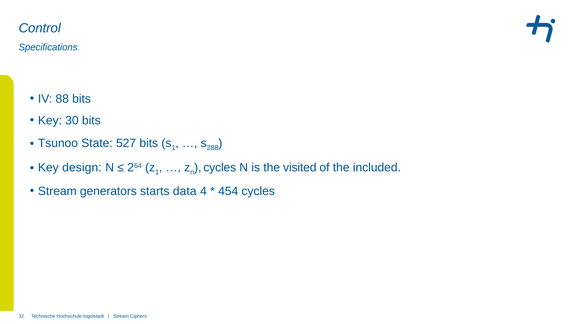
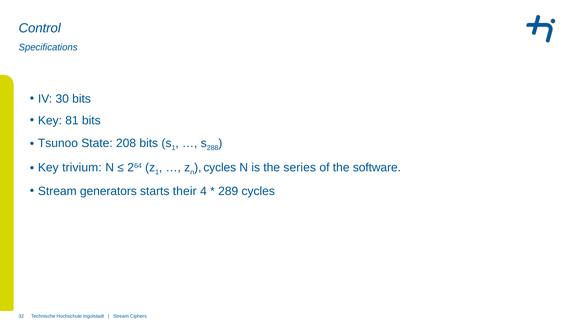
88: 88 -> 30 (62, 99)
30: 30 -> 81 (72, 120)
527: 527 -> 208 (126, 143)
design: design -> trivium (82, 168)
visited: visited -> series (300, 168)
included: included -> software (377, 168)
data: data -> their (185, 191)
454: 454 -> 289 (228, 191)
